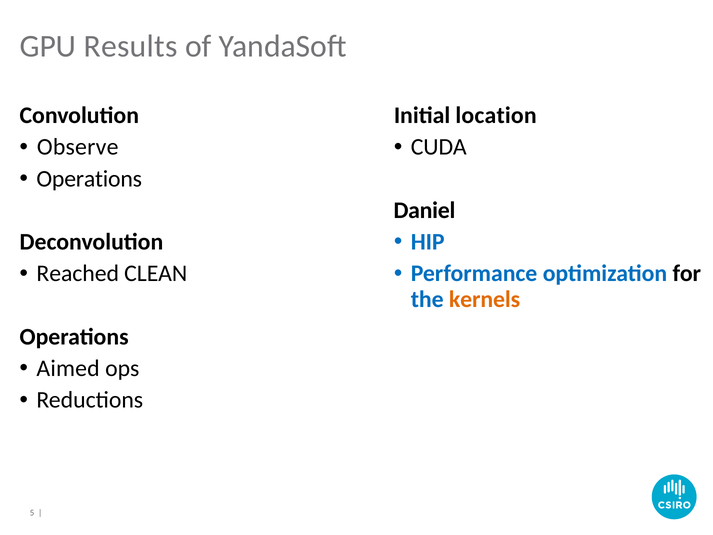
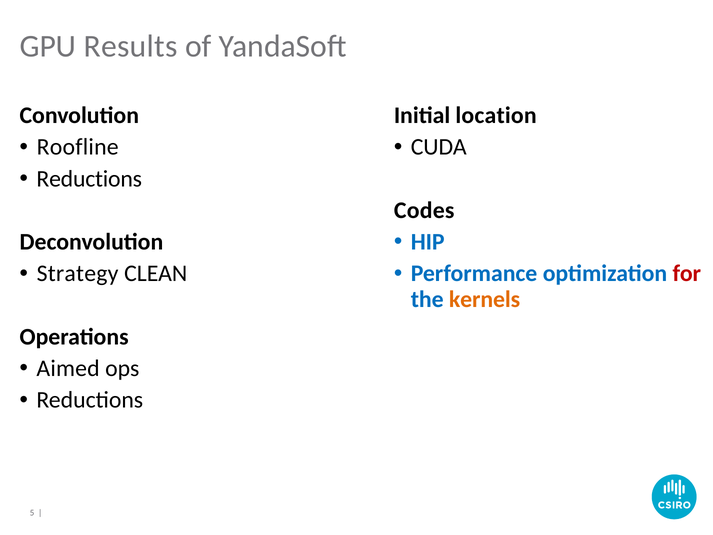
Observe: Observe -> Roofline (78, 147)
Operations: Operations -> Reductions (89, 179)
Daniel: Daniel -> Codes (424, 210)
Reached: Reached -> Strategy (78, 273)
for colour: black -> red (687, 273)
